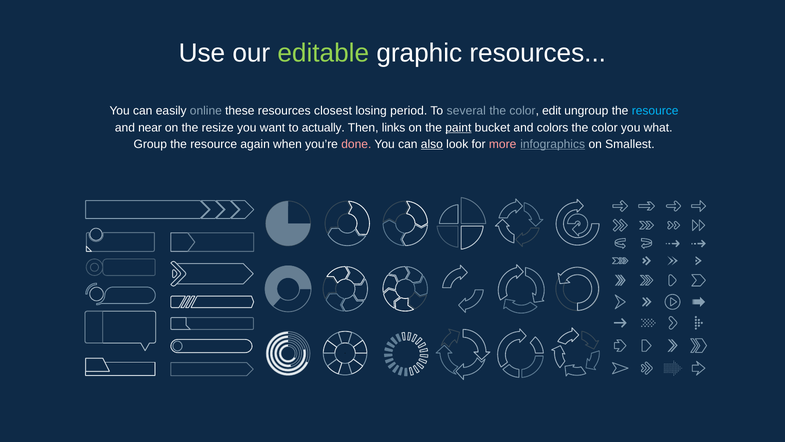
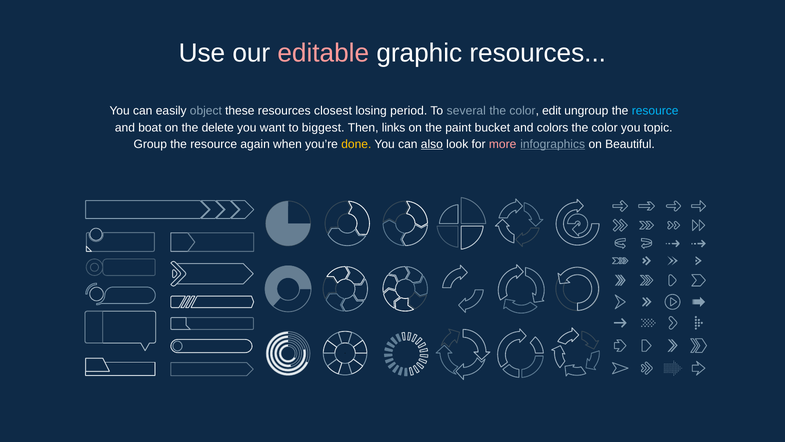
editable colour: light green -> pink (323, 53)
online: online -> object (206, 111)
near: near -> boat (150, 127)
resize: resize -> delete (218, 127)
actually: actually -> biggest (323, 127)
paint underline: present -> none (458, 127)
what: what -> topic (658, 127)
done colour: pink -> yellow (356, 144)
Smallest: Smallest -> Beautiful (630, 144)
